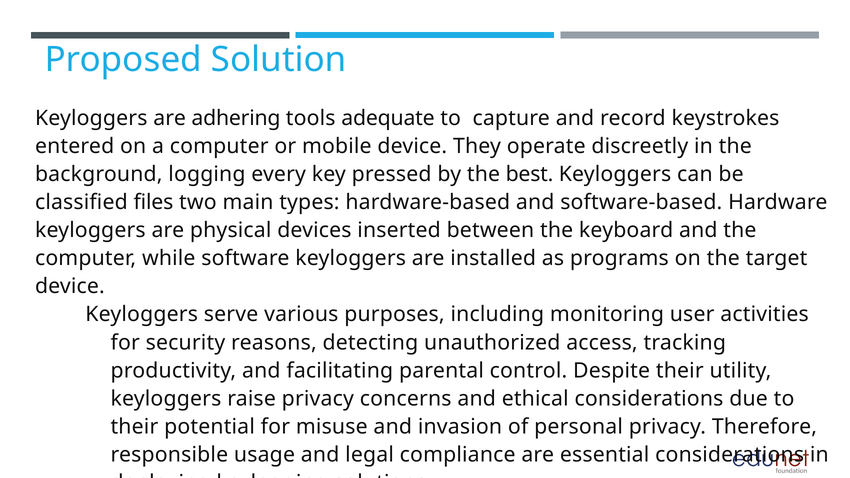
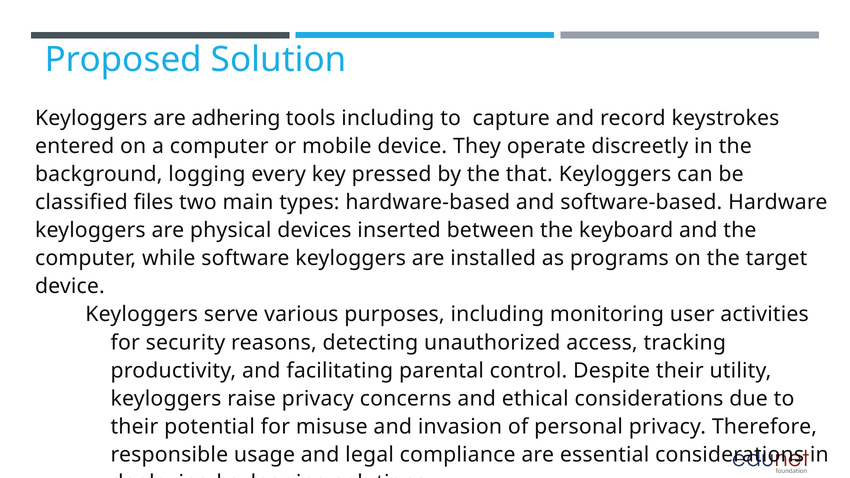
tools adequate: adequate -> including (388, 118)
best: best -> that (529, 174)
